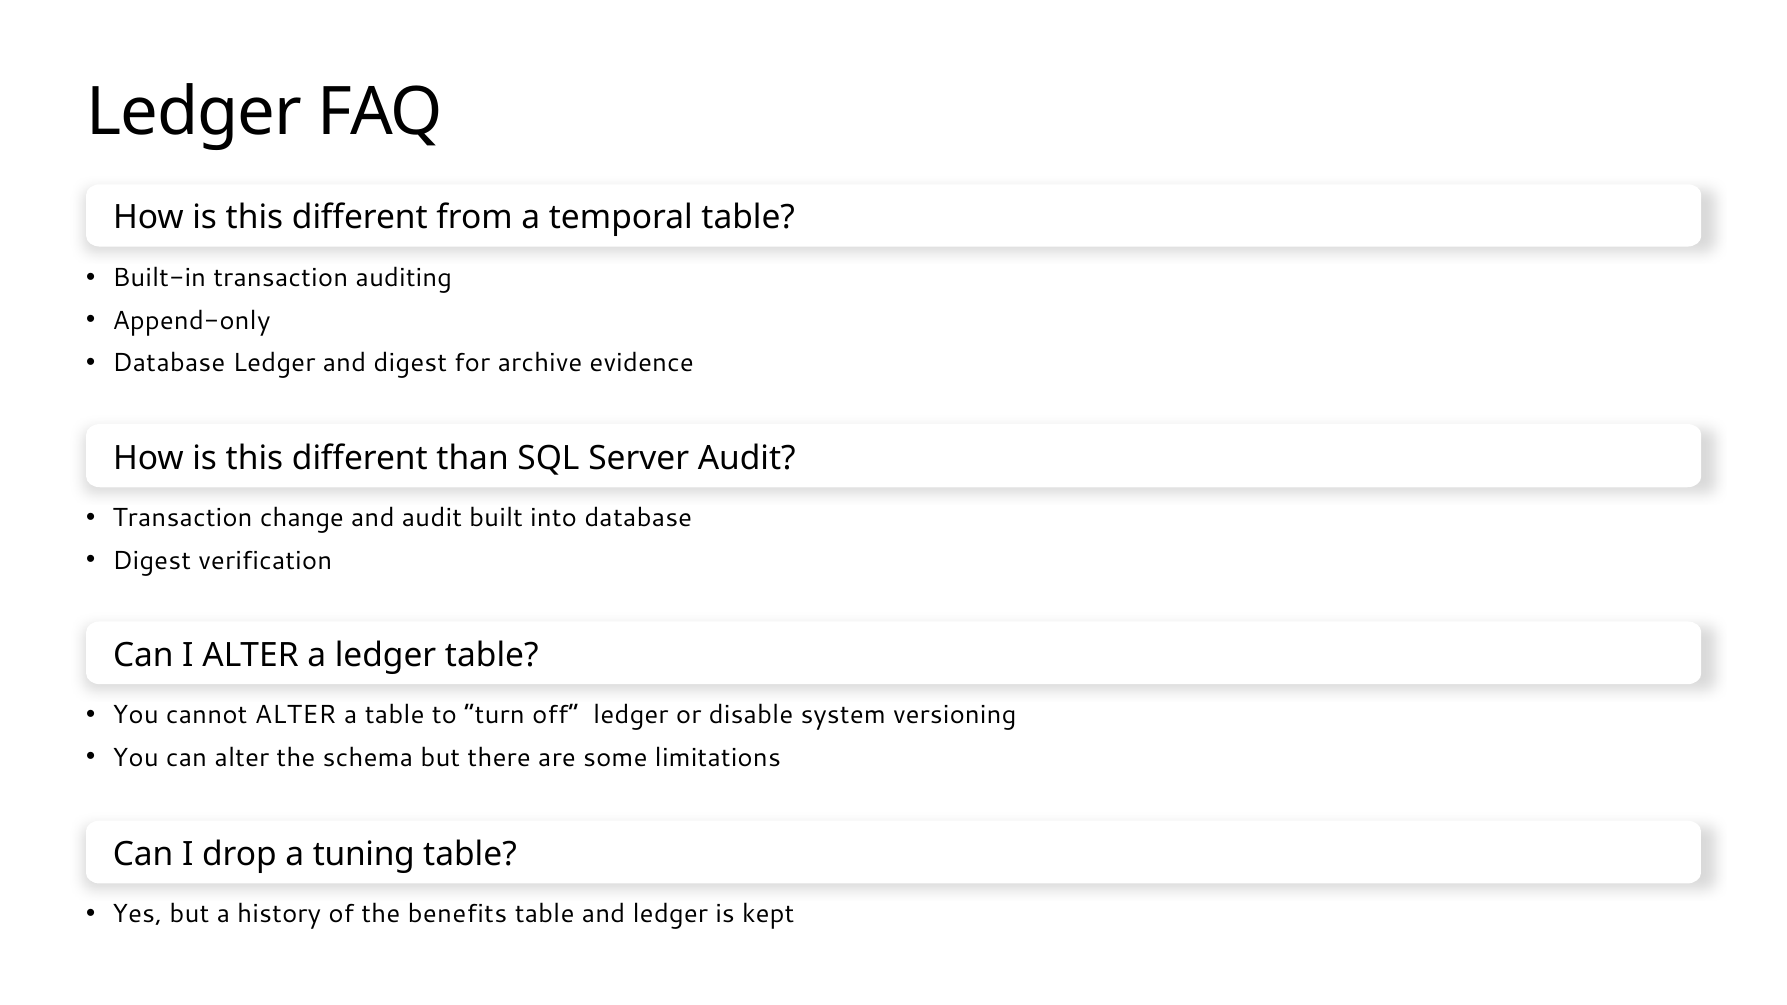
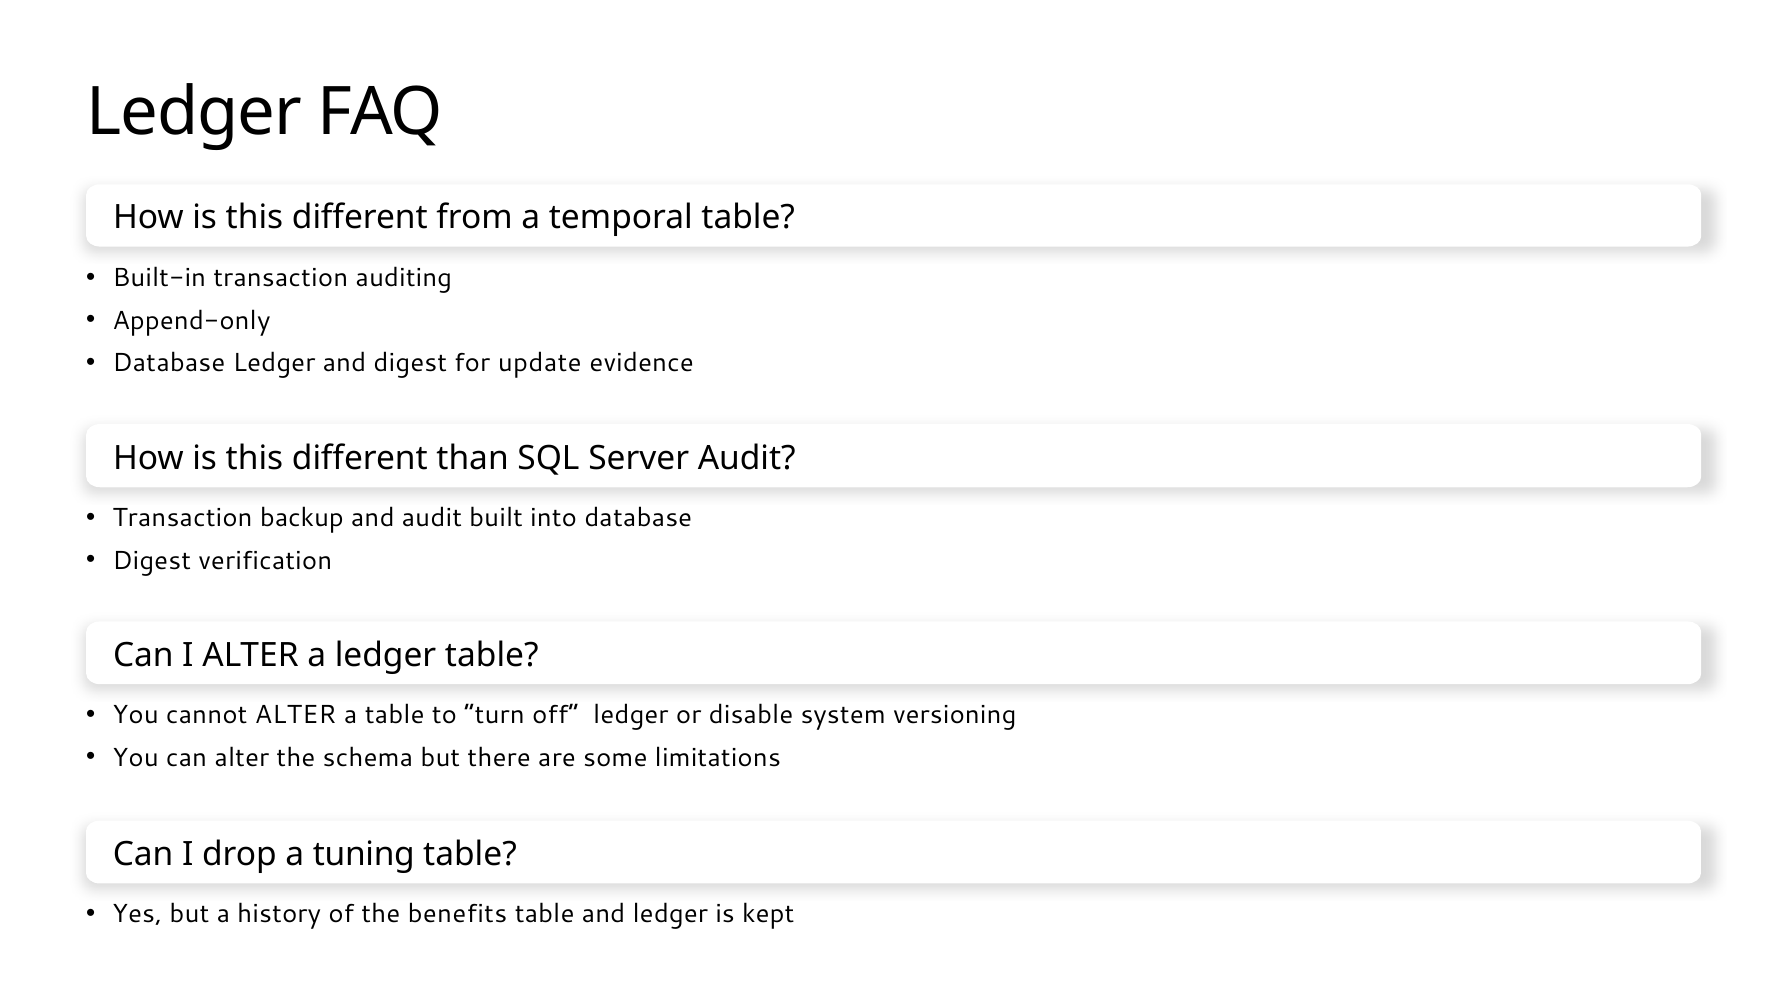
archive: archive -> update (540, 363)
change: change -> backup (302, 518)
